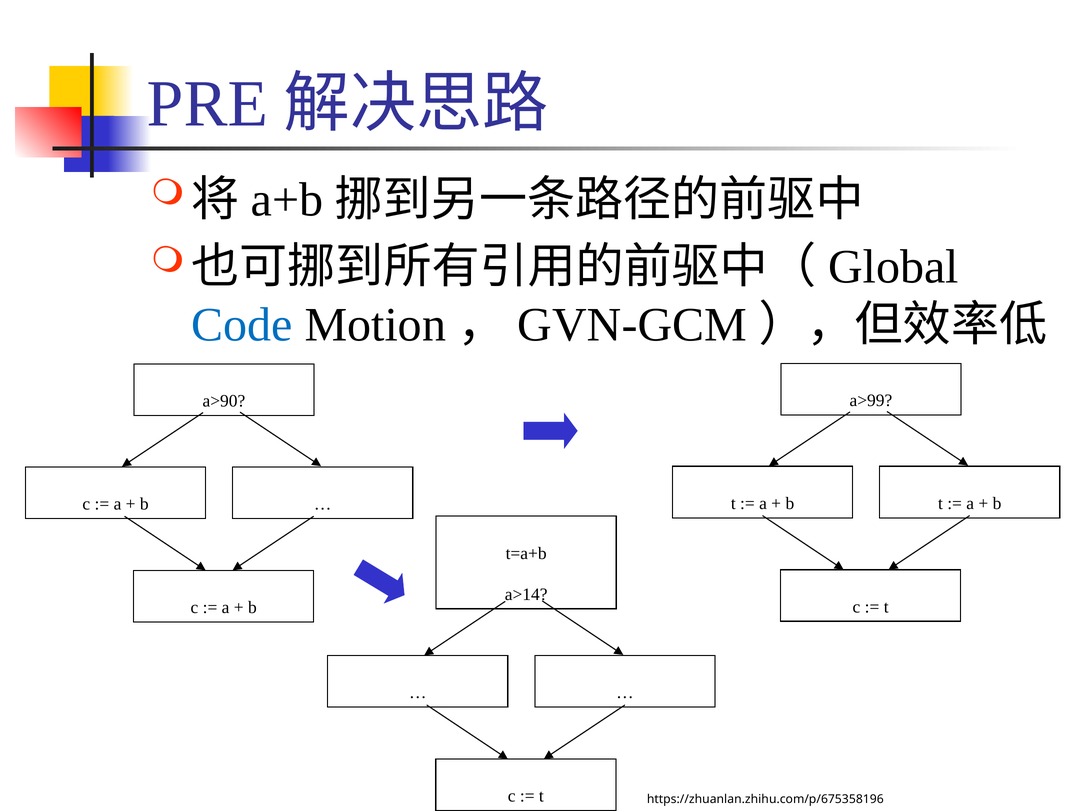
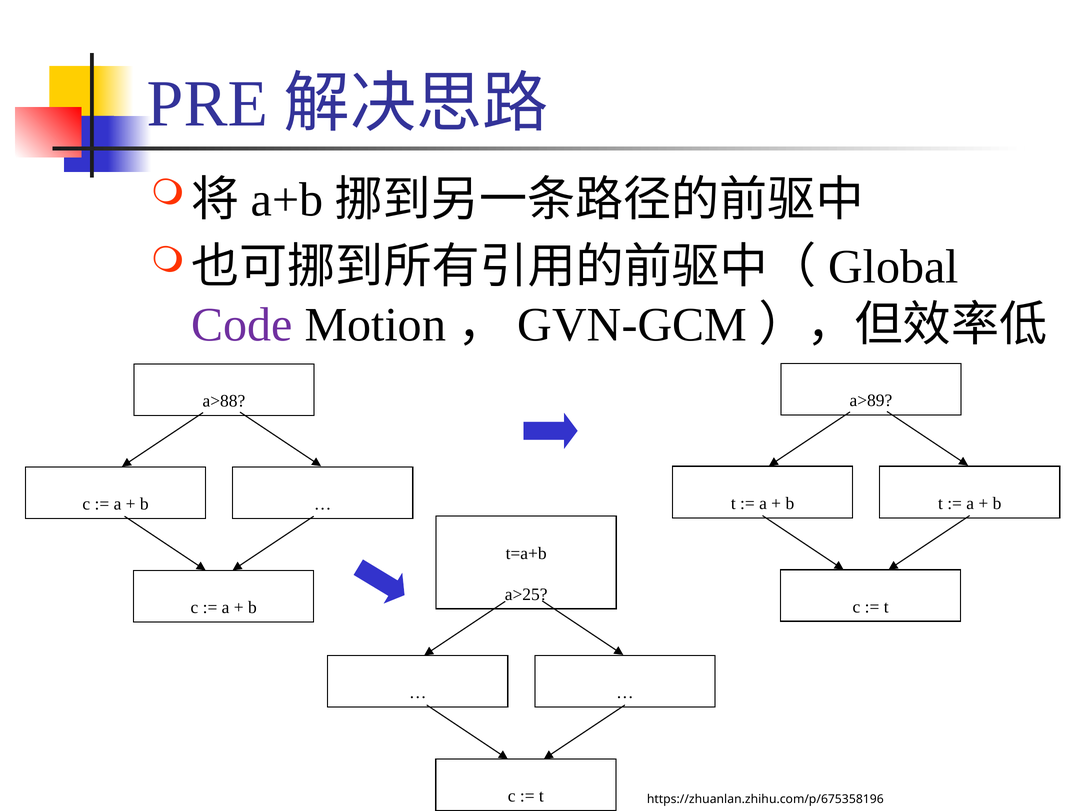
Code colour: blue -> purple (242, 325)
a>99: a>99 -> a>89 (871, 400)
a>90: a>90 -> a>88 (224, 401)
a>14: a>14 -> a>25 (526, 594)
